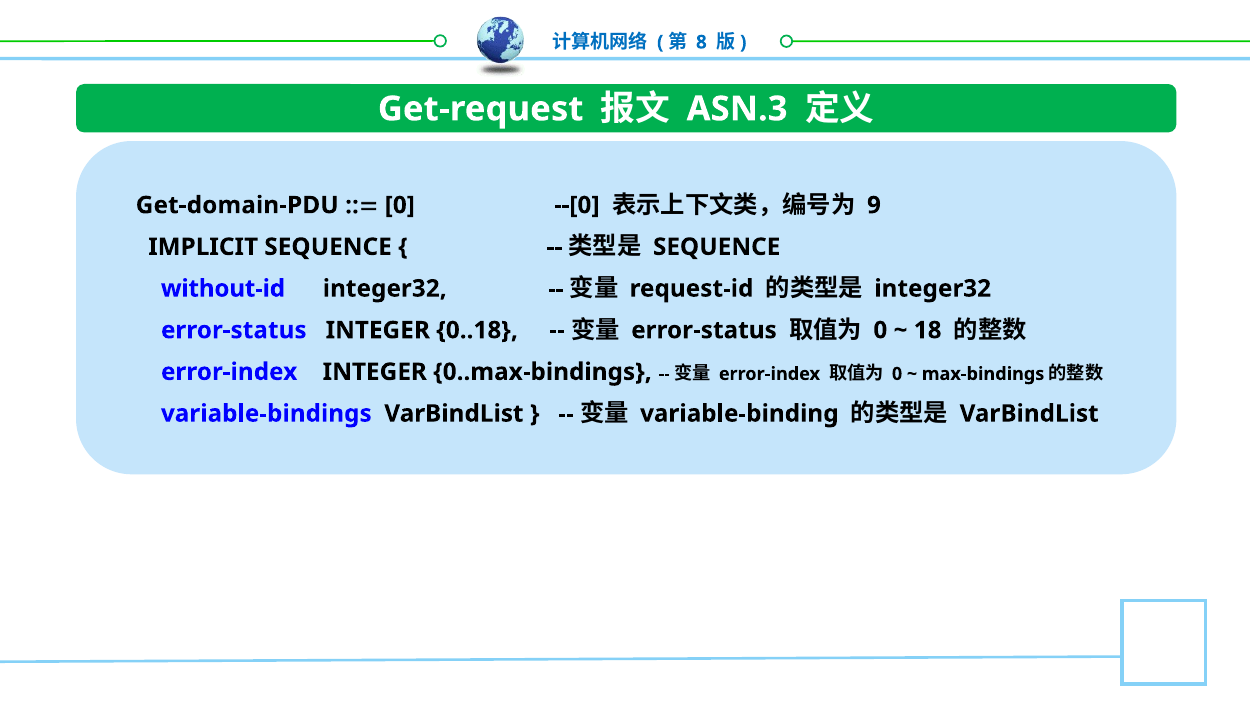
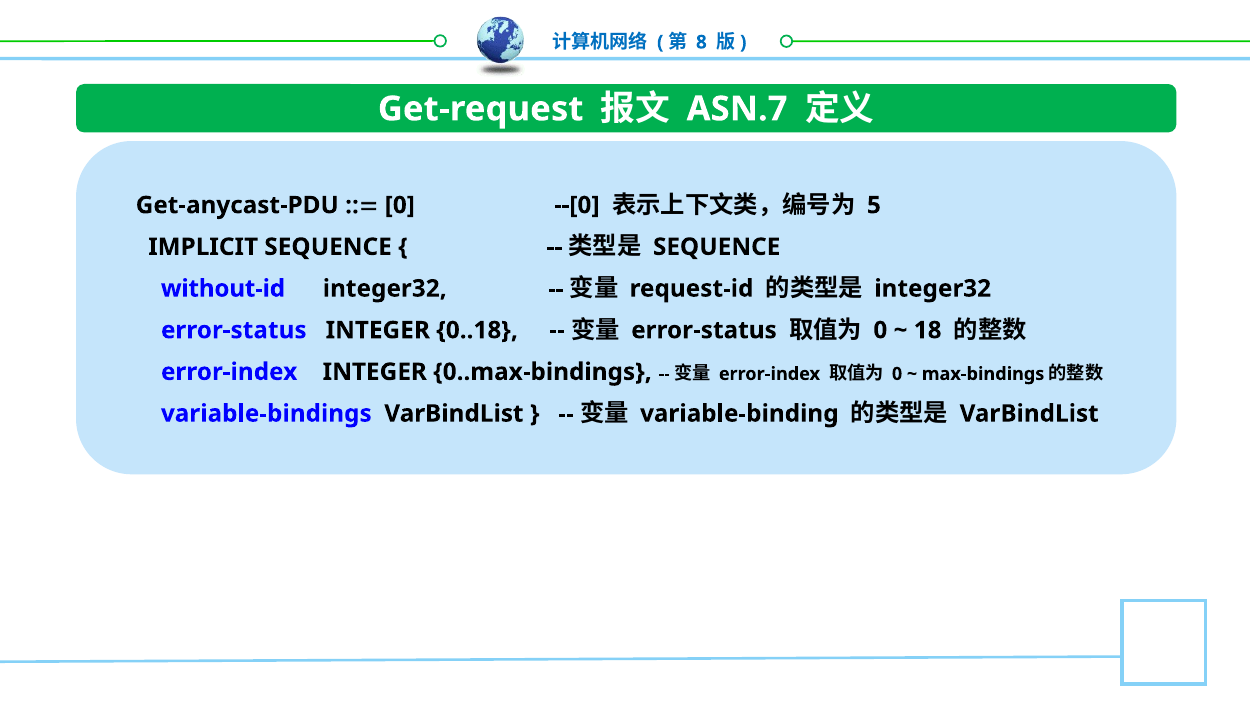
ASN.3: ASN.3 -> ASN.7 (737, 109)
Get-domain-PDU: Get-domain-PDU -> Get-anycast-PDU (237, 205)
9: 9 -> 5 (874, 205)
